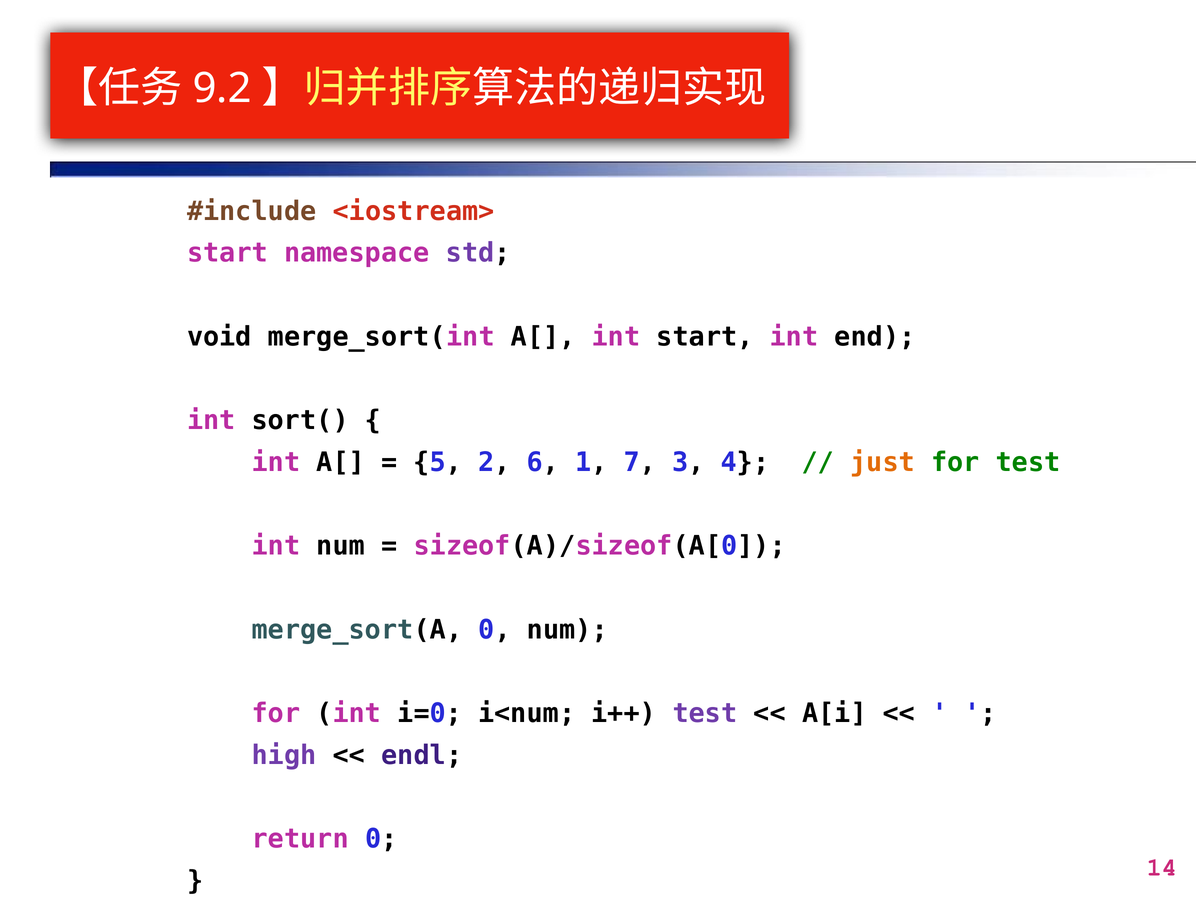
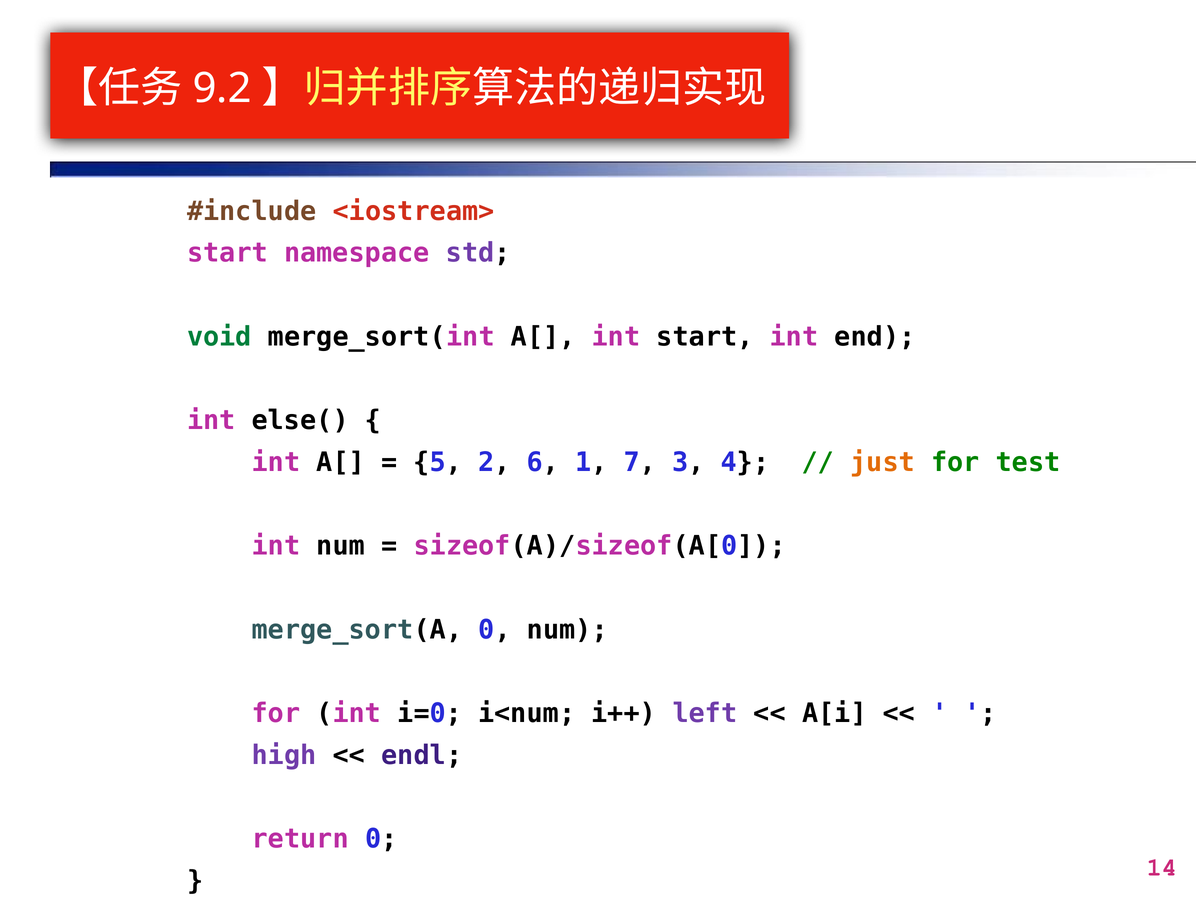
void colour: black -> green (219, 337)
sort(: sort( -> else( (300, 420)
i++ test: test -> left (705, 713)
